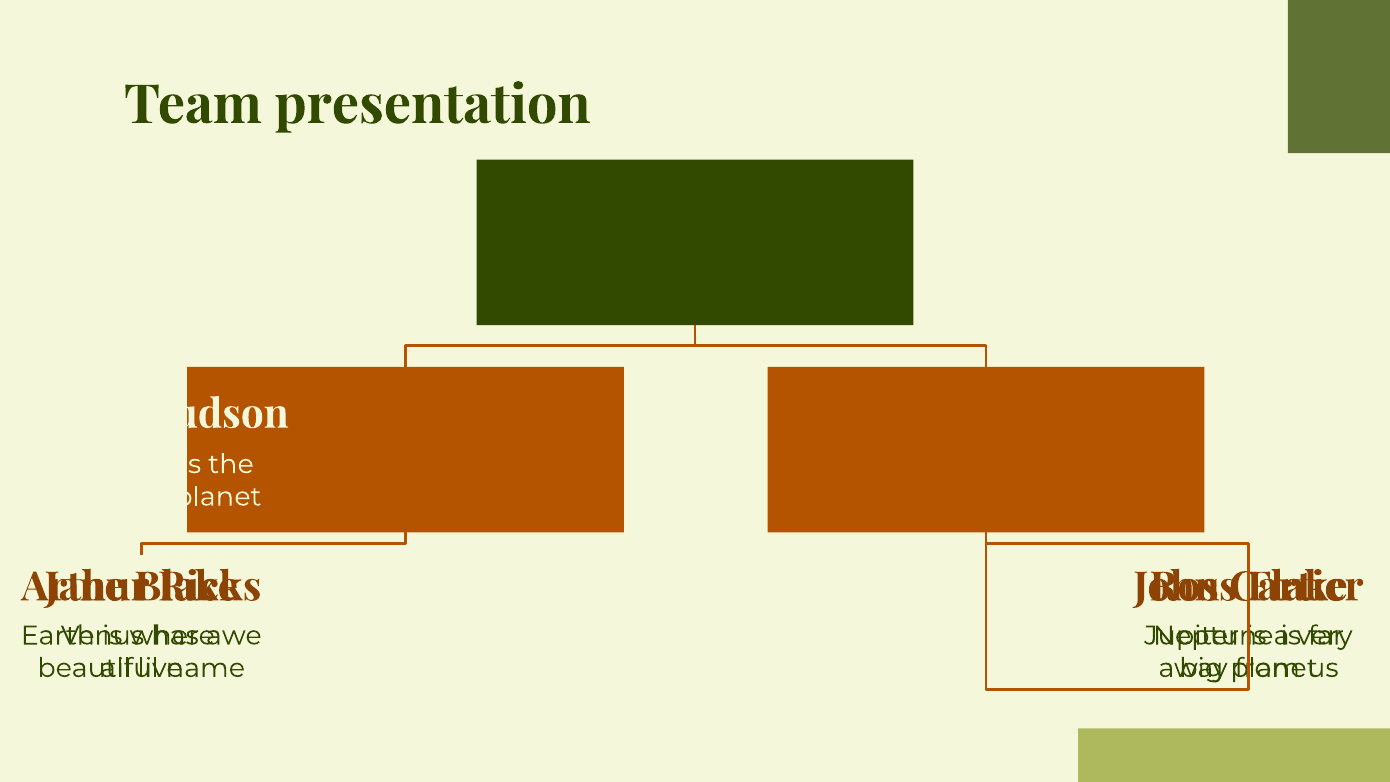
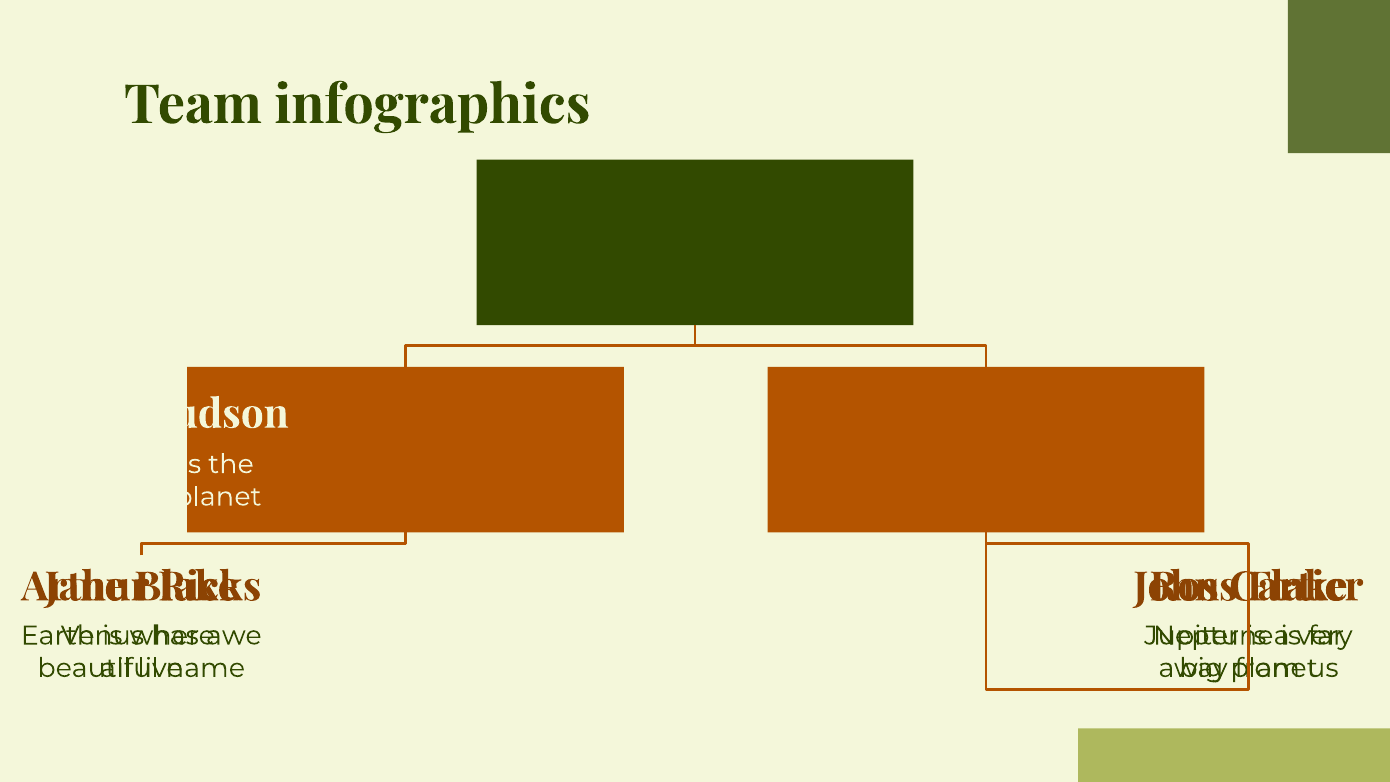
presentation: presentation -> infographics (432, 105)
